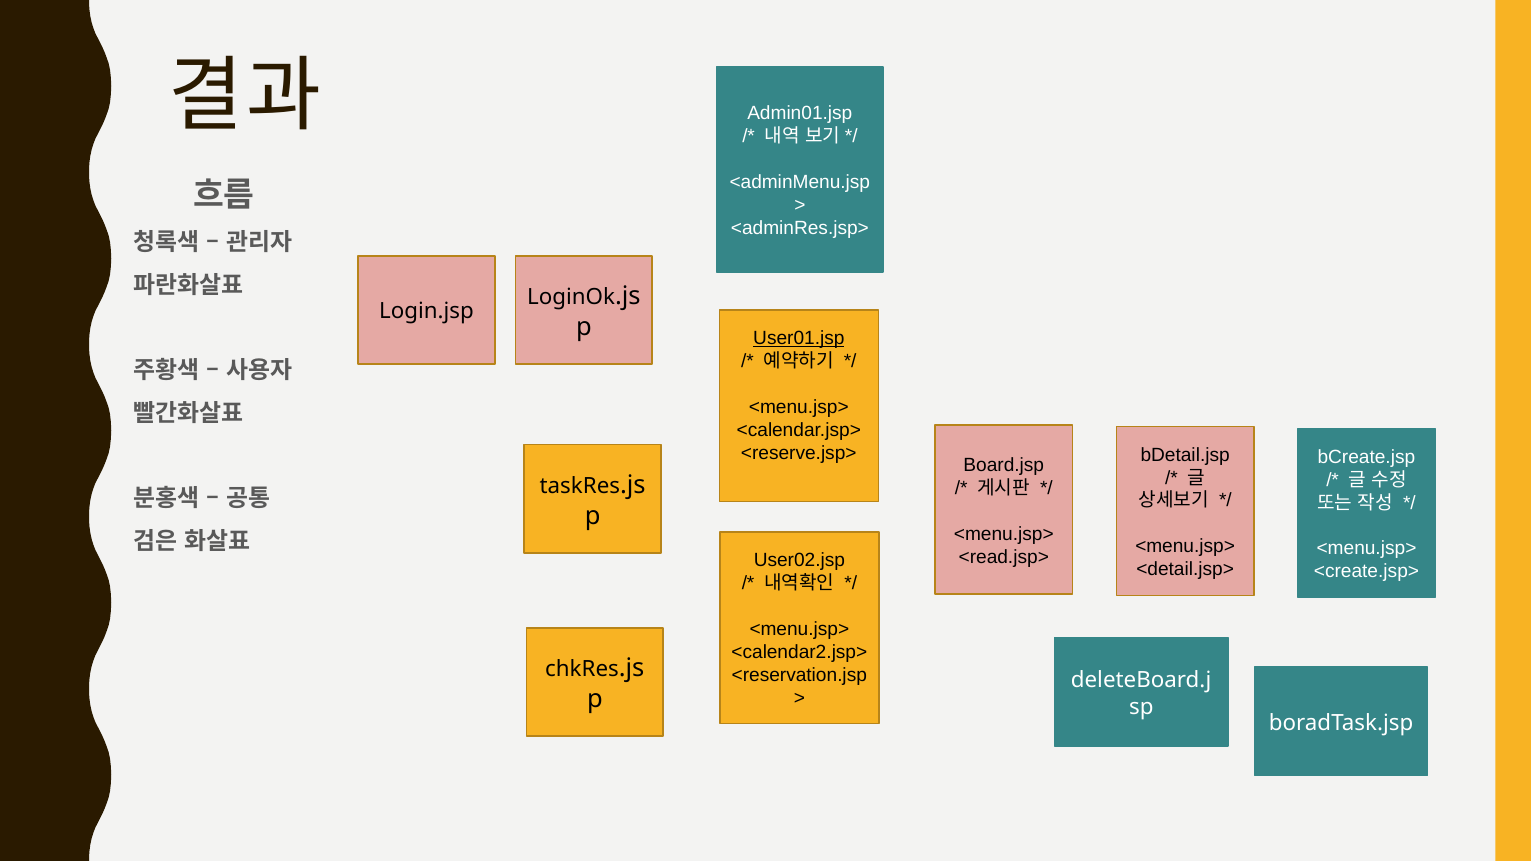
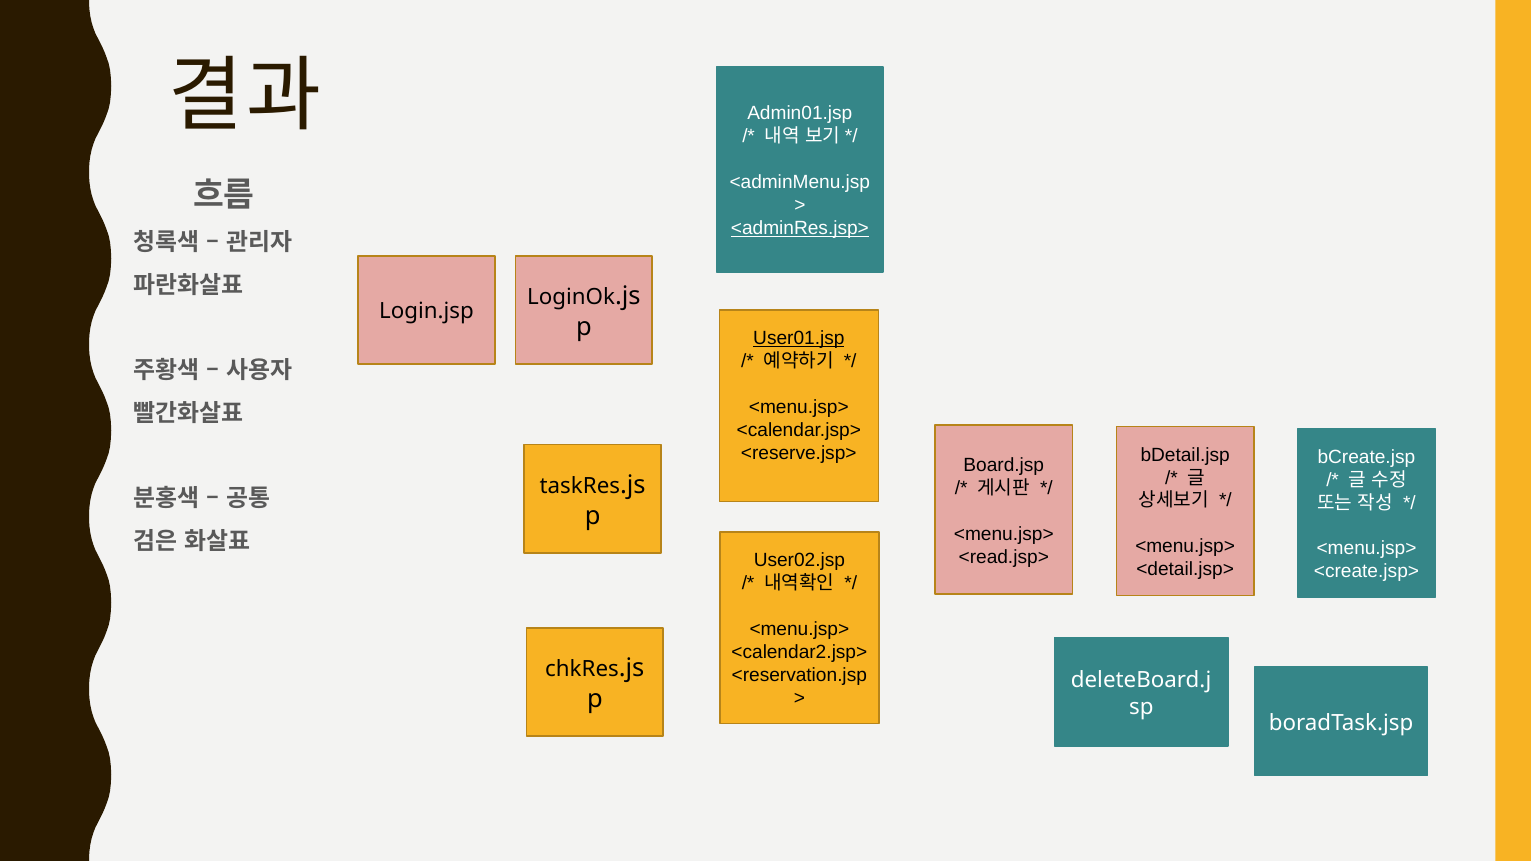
<adminRes.jsp> underline: none -> present (800, 228)
